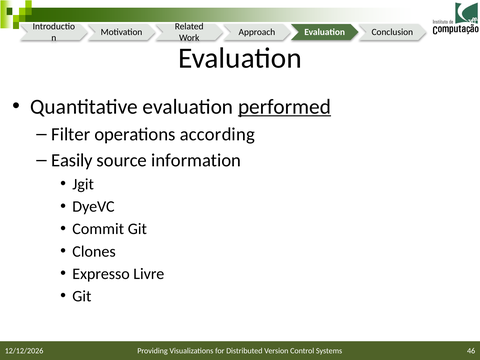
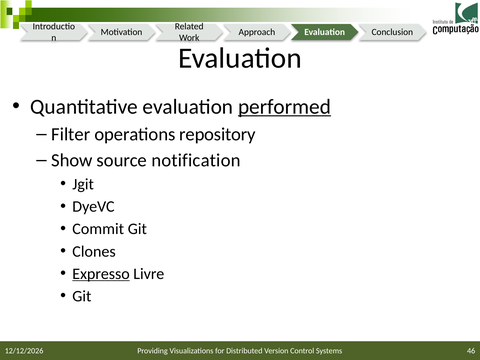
according: according -> repository (217, 134)
Easily: Easily -> Show (72, 160)
information: information -> notification (196, 160)
Expresso underline: none -> present (101, 274)
